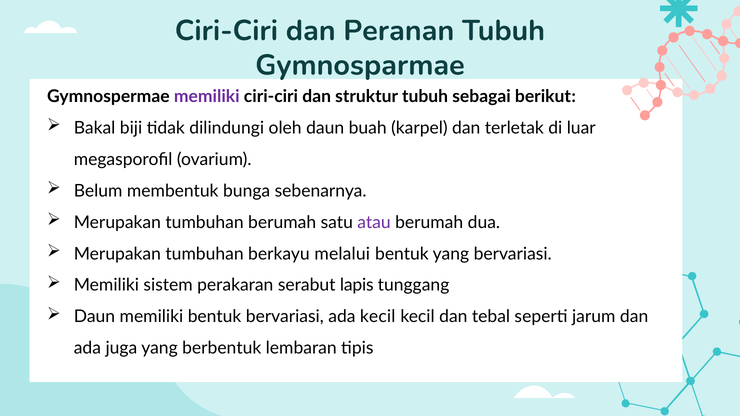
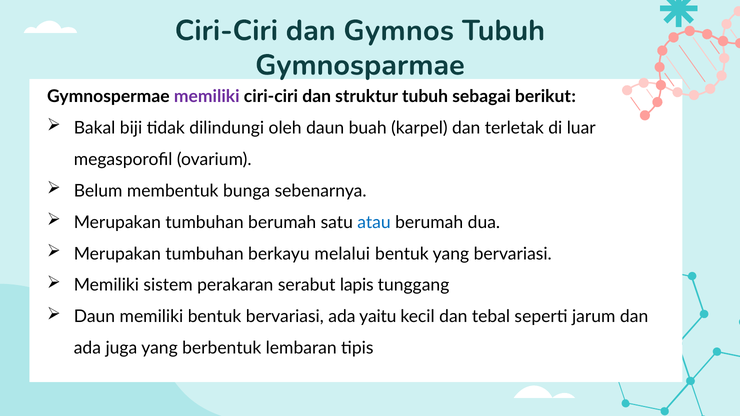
Peranan: Peranan -> Gymnos (399, 31)
atau colour: purple -> blue (374, 222)
ada kecil: kecil -> yaitu (378, 317)
